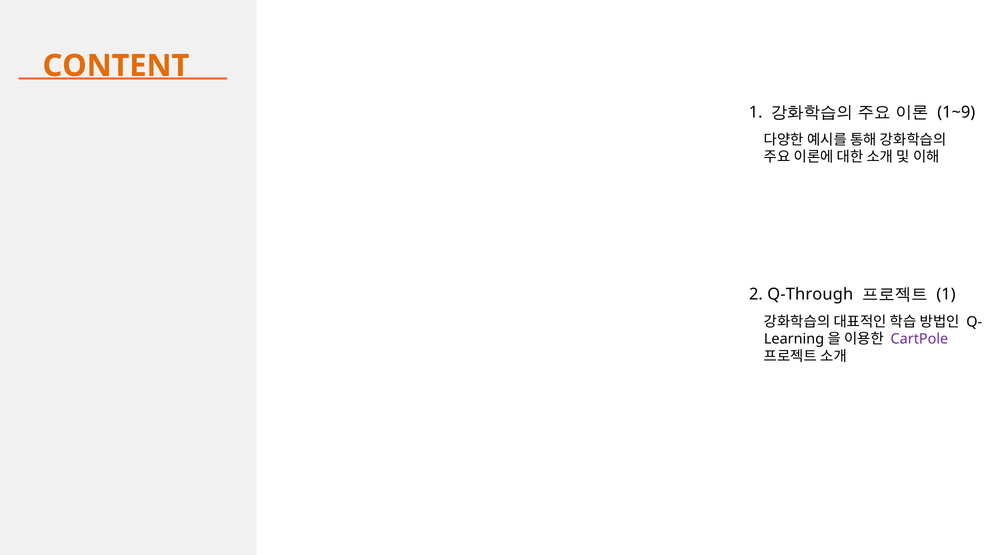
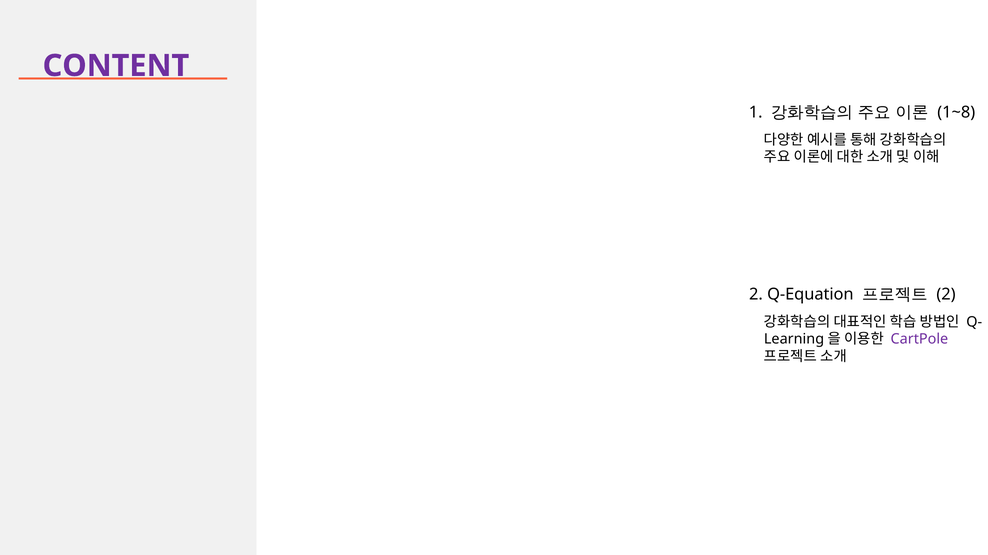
CONTENT colour: orange -> purple (116, 66)
1~9: 1~9 -> 1~8 (956, 112)
Q-Through: Q-Through -> Q-Equation (810, 295)
1: 1 -> 2 (946, 295)
